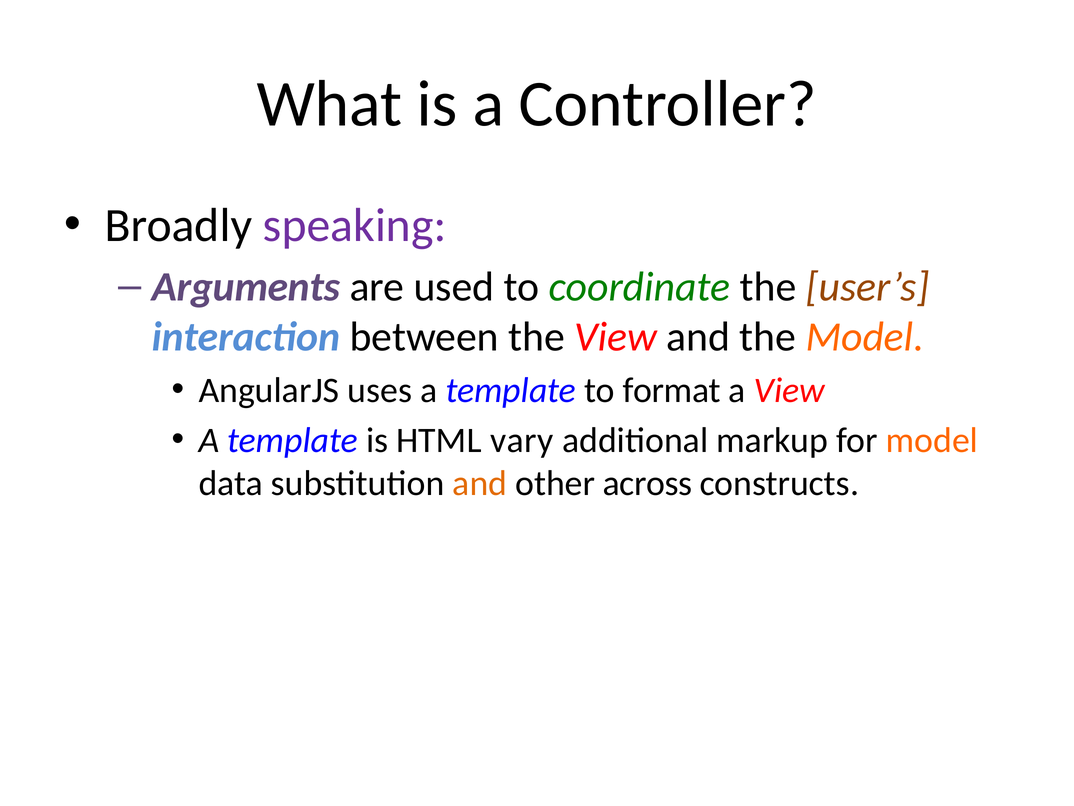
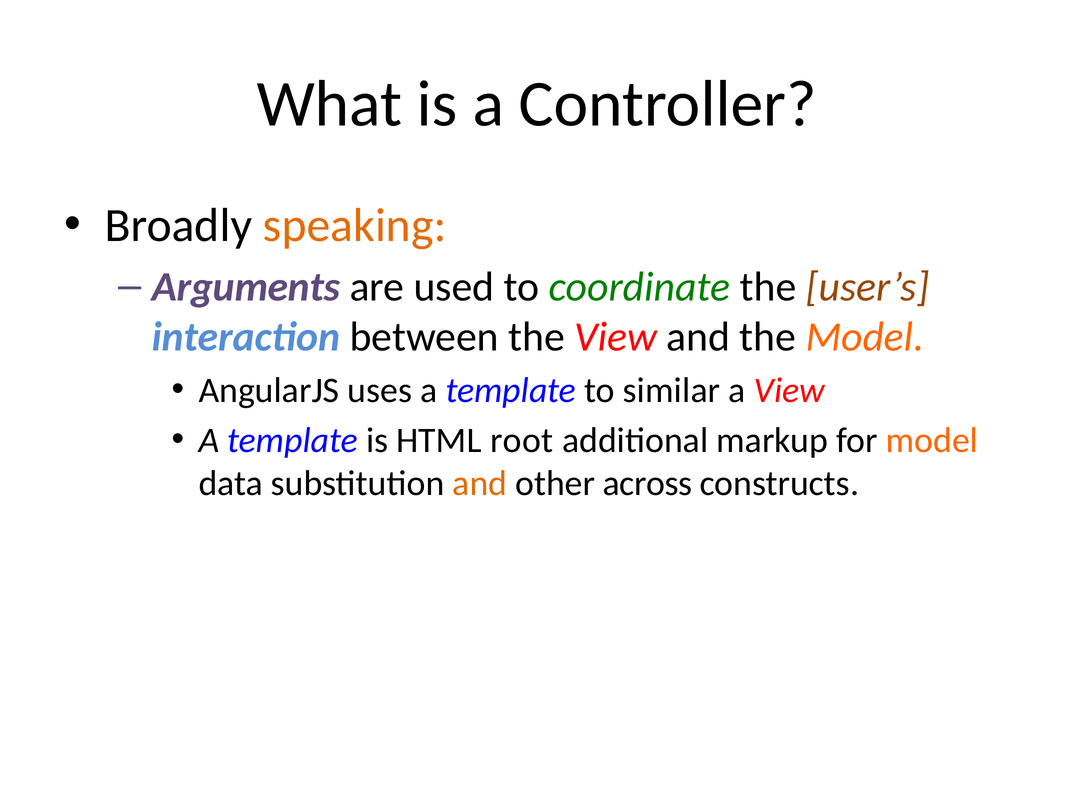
speaking colour: purple -> orange (355, 225)
format: format -> similar (672, 390)
vary: vary -> root (522, 440)
